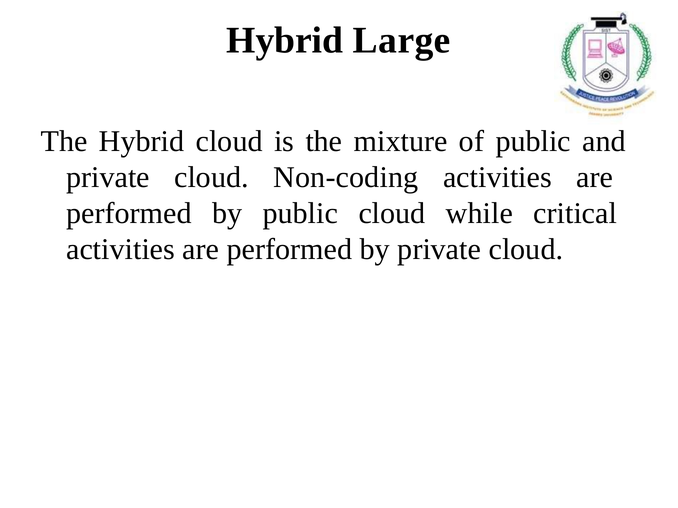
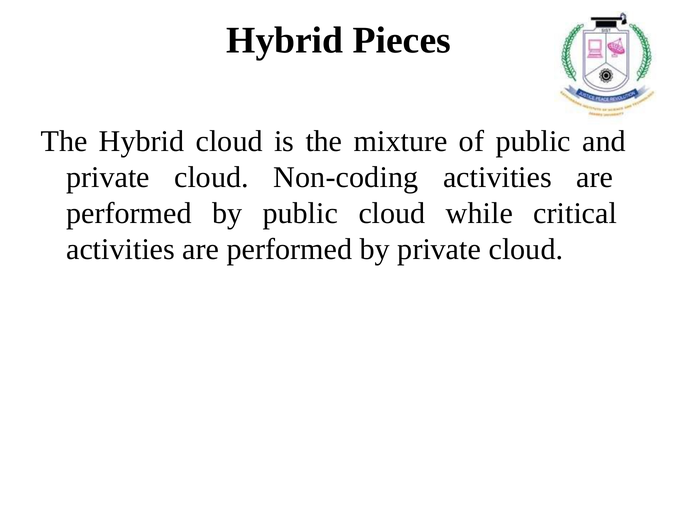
Large: Large -> Pieces (402, 41)
